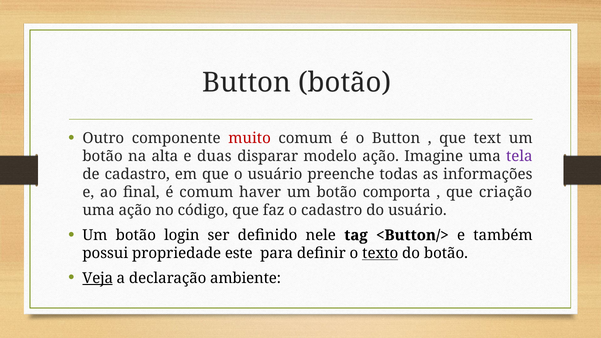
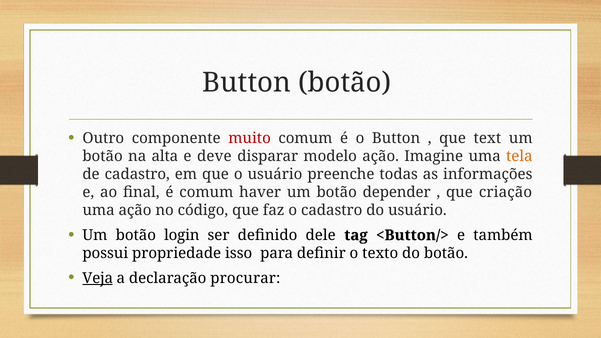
duas: duas -> deve (214, 156)
tela colour: purple -> orange (519, 156)
comporta: comporta -> depender (397, 192)
nele: nele -> dele (321, 235)
este: este -> isso (239, 253)
texto underline: present -> none (380, 253)
ambiente: ambiente -> procurar (245, 278)
